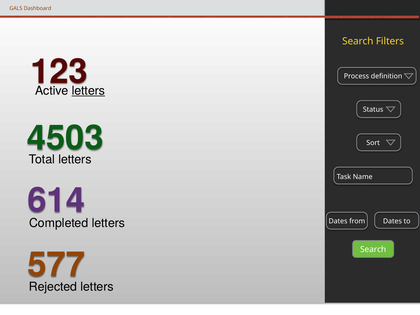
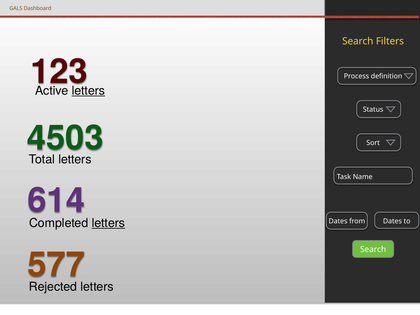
letters underline: none -> present (108, 223)
